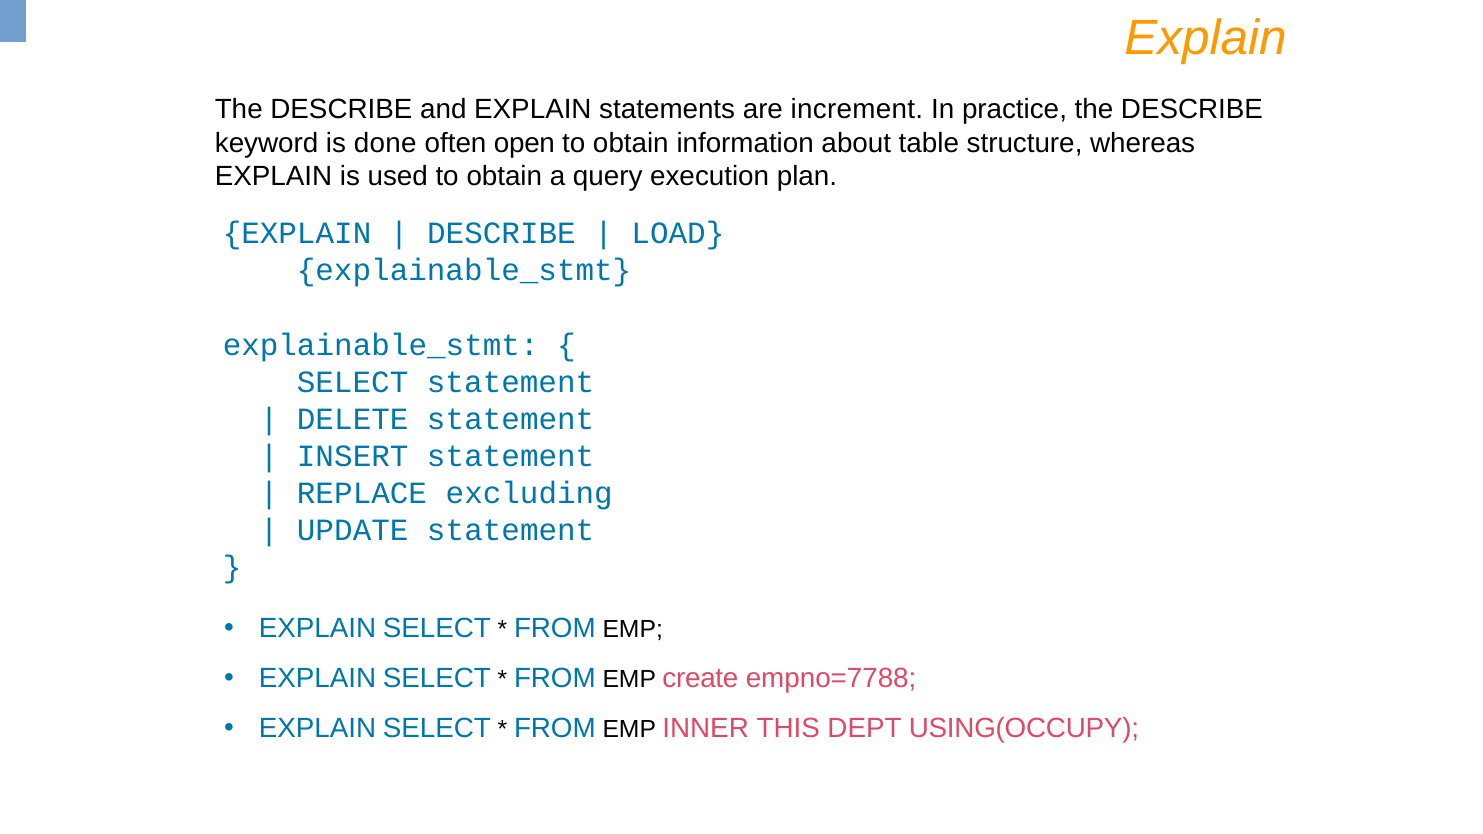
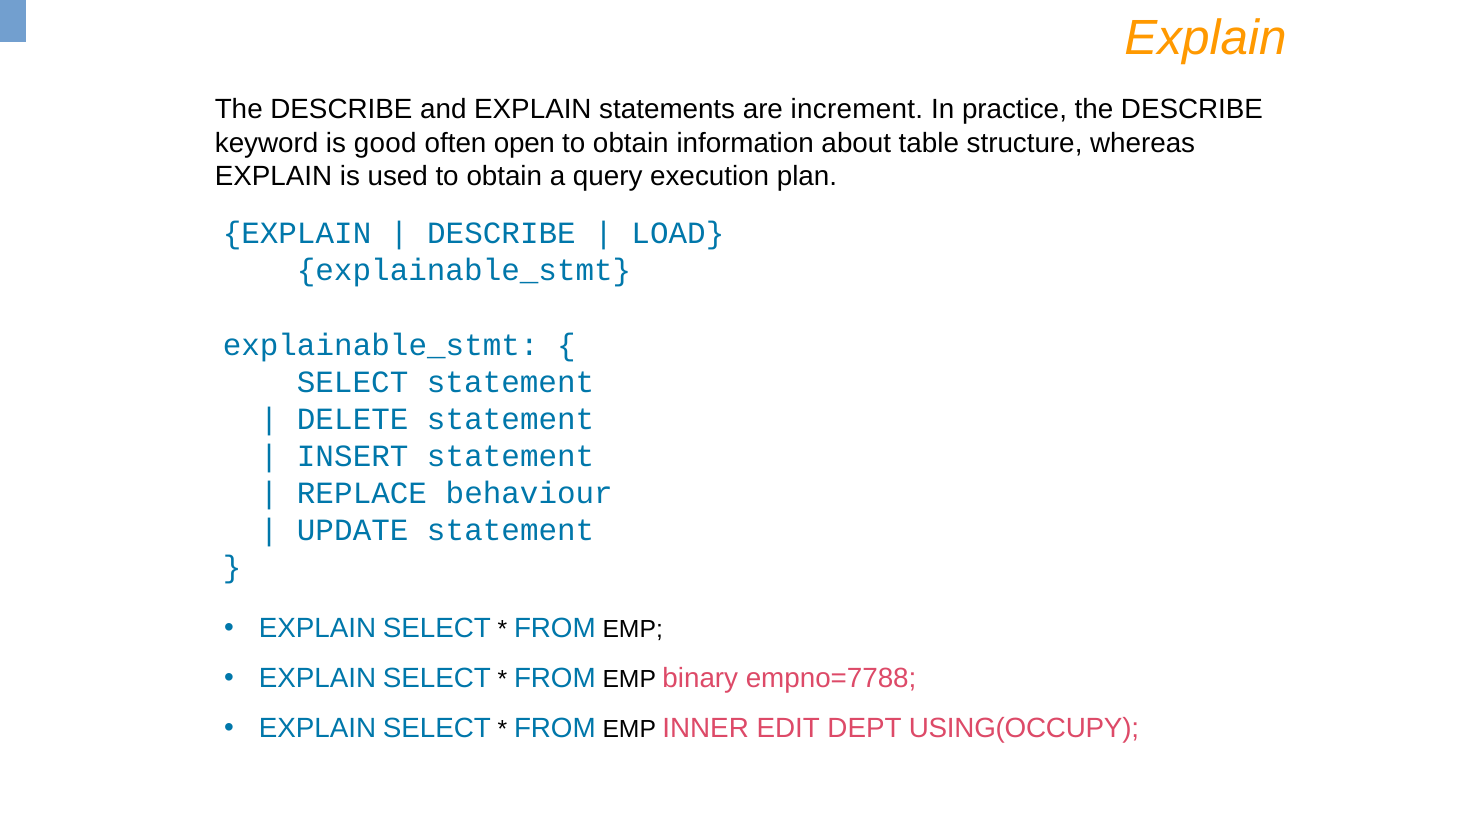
done: done -> good (385, 143)
excluding: excluding -> behaviour (529, 493)
create: create -> binary (700, 679)
THIS: THIS -> EDIT (788, 729)
